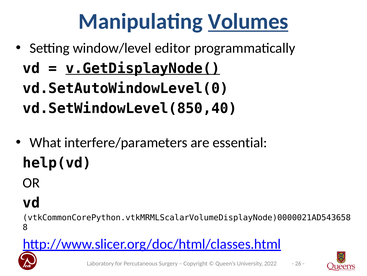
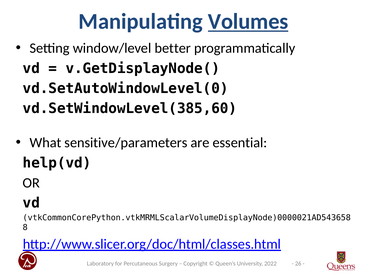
editor: editor -> better (173, 48)
v.GetDisplayNode( underline: present -> none (143, 68)
vd.SetWindowLevel(850,40: vd.SetWindowLevel(850,40 -> vd.SetWindowLevel(385,60 (130, 108)
interfere/parameters: interfere/parameters -> sensitive/parameters (126, 142)
